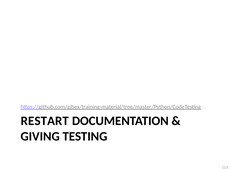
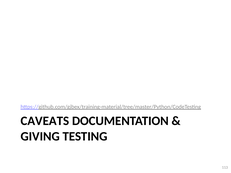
RESTART: RESTART -> CAVEATS (45, 121)
